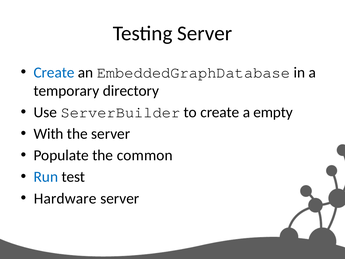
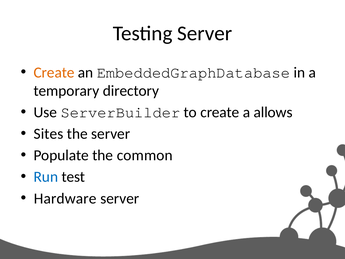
Create colour: blue -> orange (54, 72)
empty: empty -> allows (273, 112)
With: With -> Sites (48, 134)
